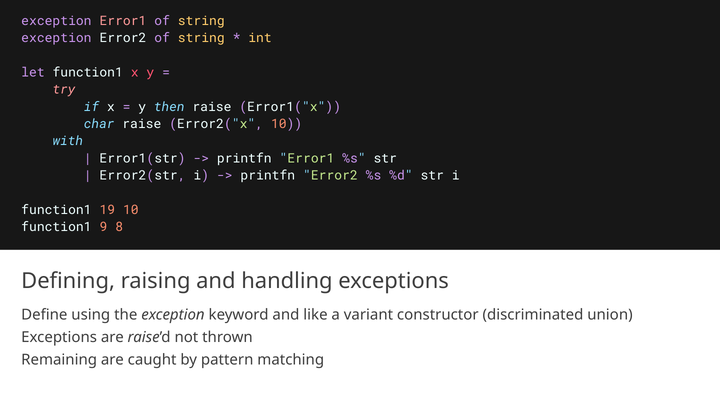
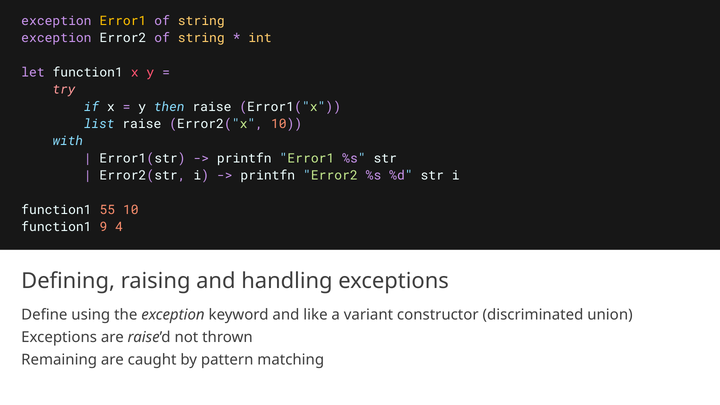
Error1 colour: pink -> yellow (123, 21)
char: char -> list (99, 124)
19: 19 -> 55 (107, 210)
8: 8 -> 4 (119, 227)
